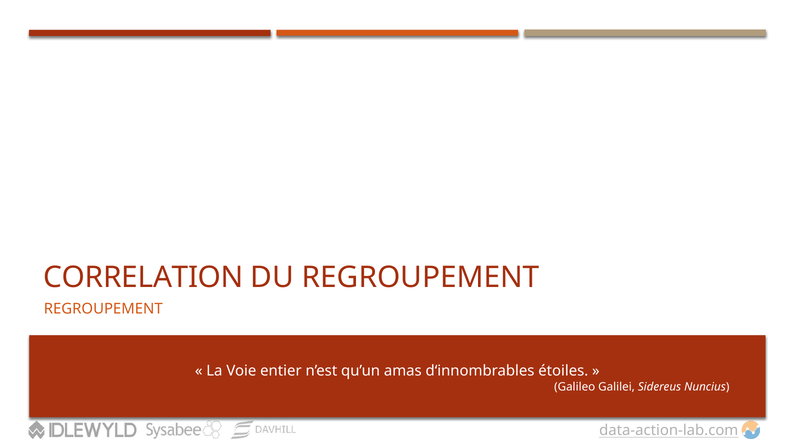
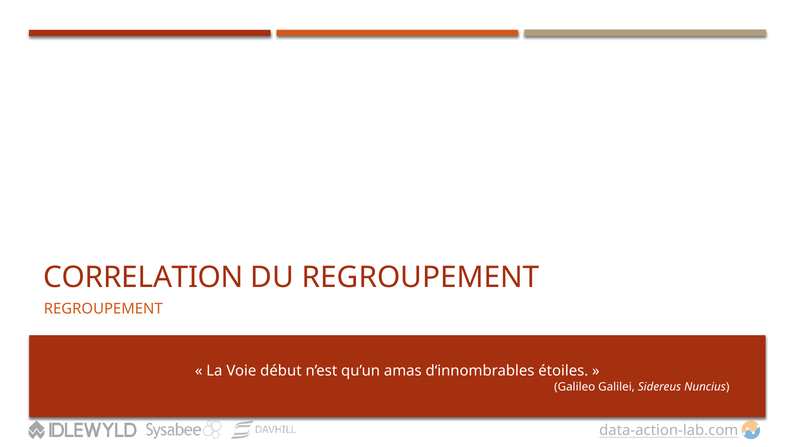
entier: entier -> début (281, 371)
